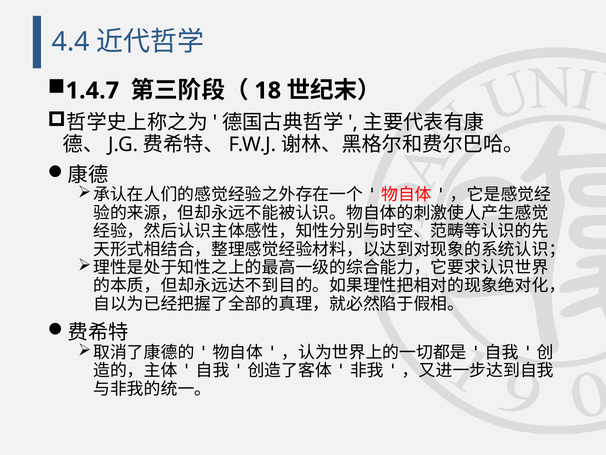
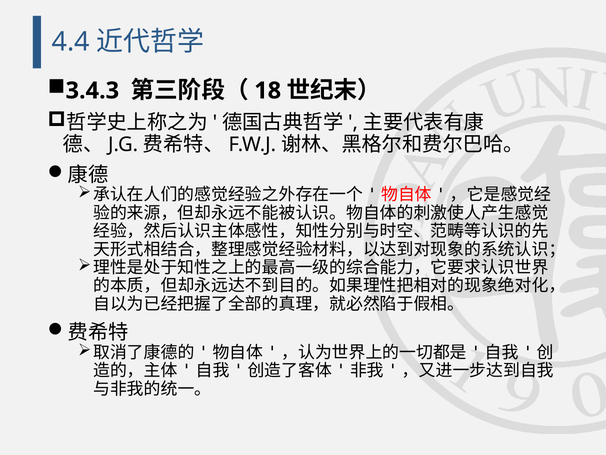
1.4.7: 1.4.7 -> 3.4.3 (92, 91)
